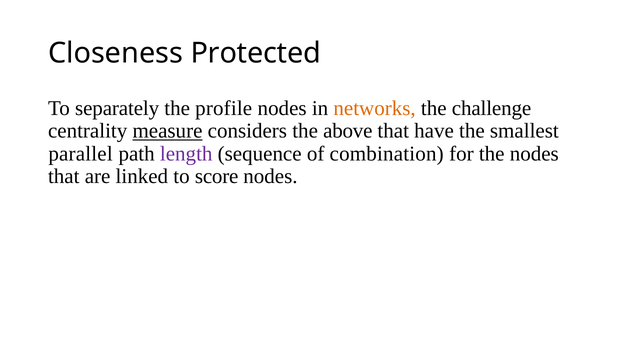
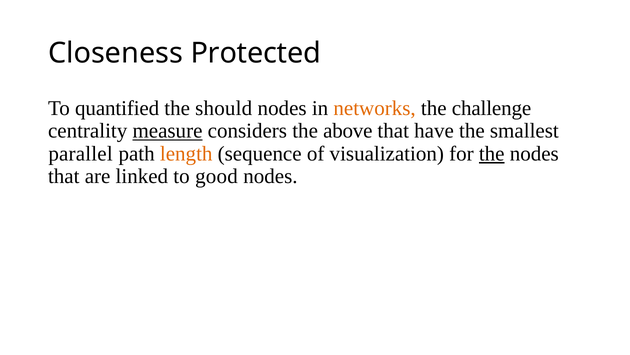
separately: separately -> quantified (117, 108)
profile: profile -> should (224, 108)
length colour: purple -> orange (186, 153)
combination: combination -> visualization (387, 153)
the underline: none -> present (492, 153)
score: score -> good (216, 176)
